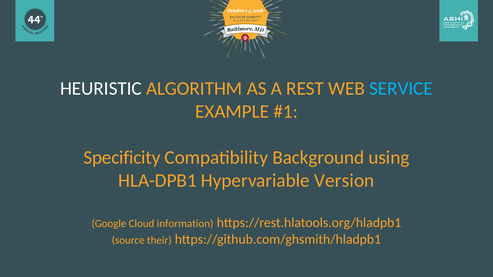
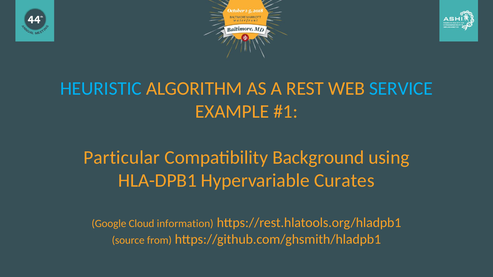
HEURISTIC colour: white -> light blue (101, 89)
Specificity: Specificity -> Particular (122, 158)
Version: Version -> Curates (344, 181)
their: their -> from (159, 240)
